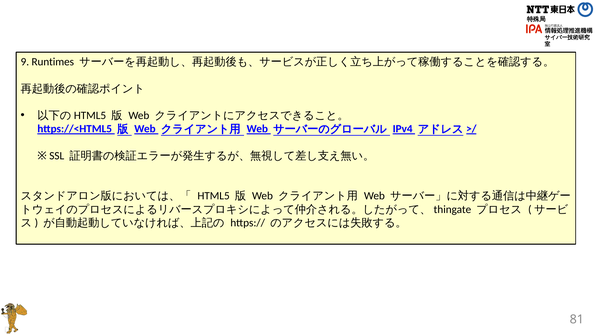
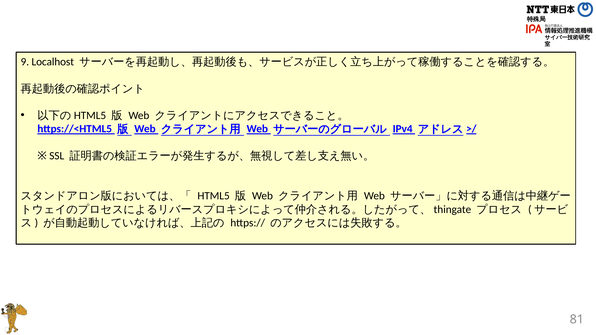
Runtimes: Runtimes -> Localhost (53, 62)
